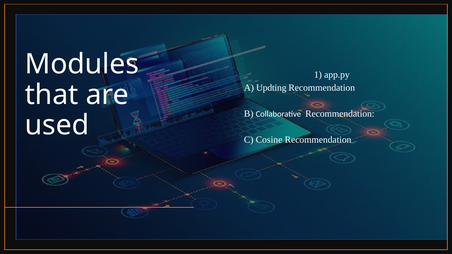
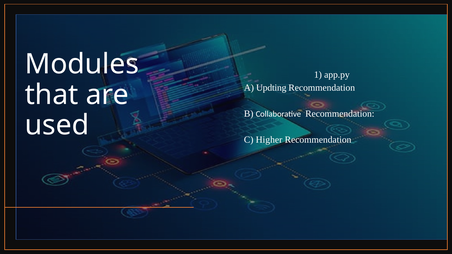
Cosine: Cosine -> Higher (269, 140)
